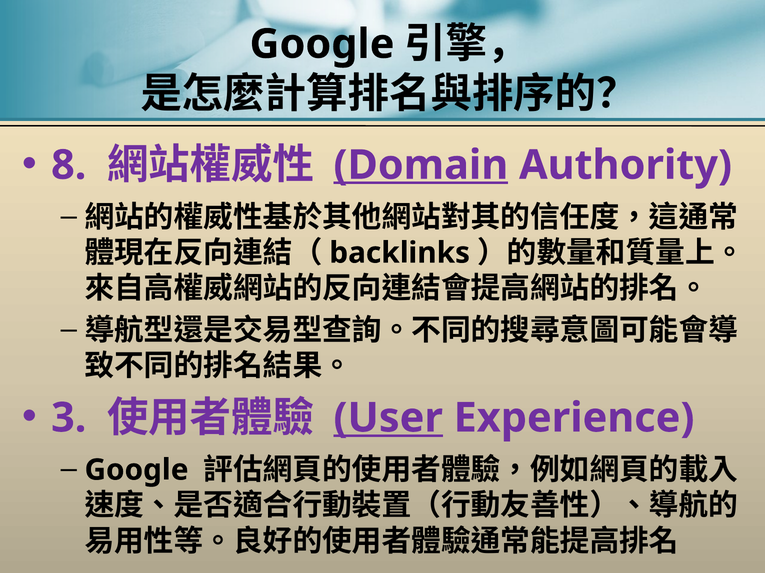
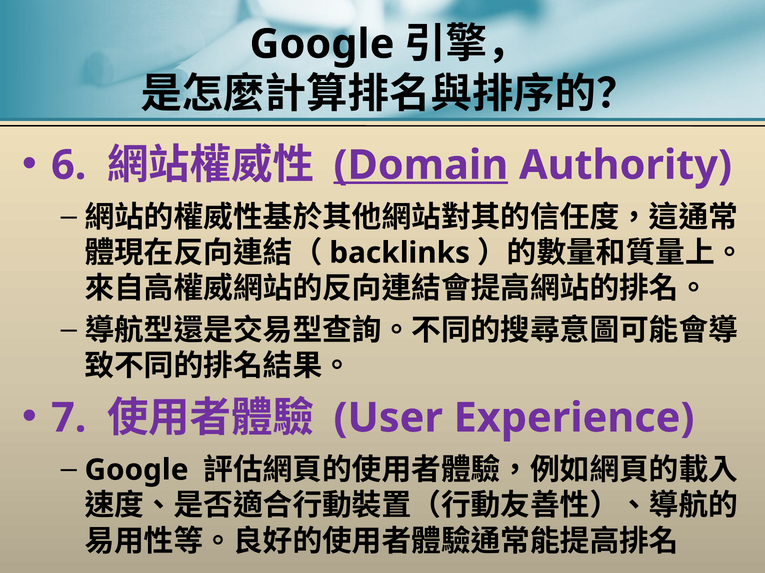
8: 8 -> 6 (69, 165)
3: 3 -> 7 (69, 418)
User underline: present -> none (388, 418)
